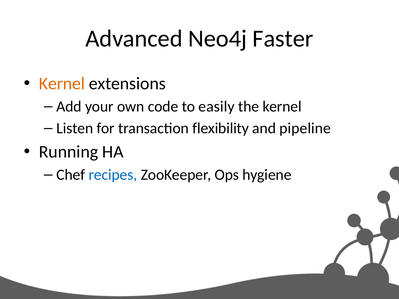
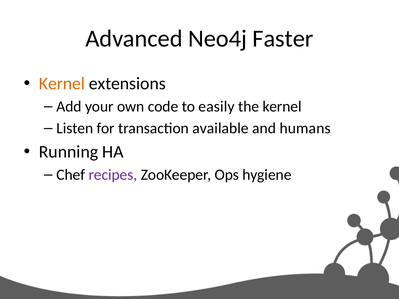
flexibility: flexibility -> available (221, 128)
pipeline: pipeline -> humans (305, 128)
recipes colour: blue -> purple (113, 175)
